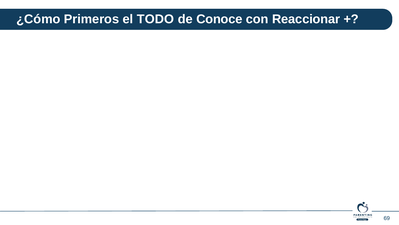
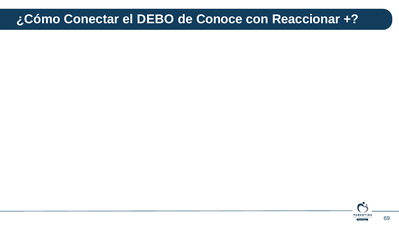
Primeros: Primeros -> Conectar (92, 19)
TODO: TODO -> DEBO (156, 19)
